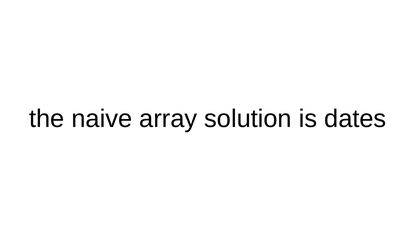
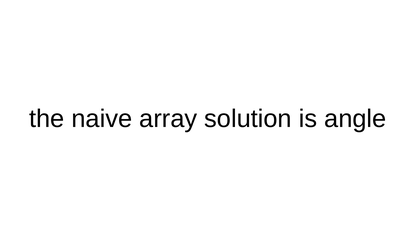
dates: dates -> angle (355, 119)
